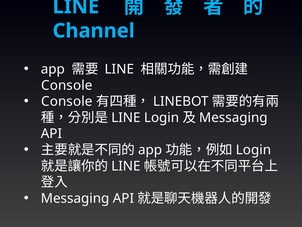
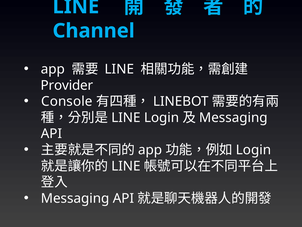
Console: Console -> Provider (67, 85)
